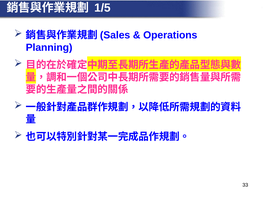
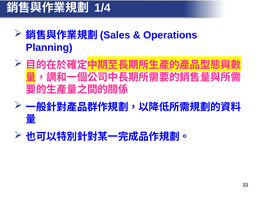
1/5: 1/5 -> 1/4 (102, 8)
